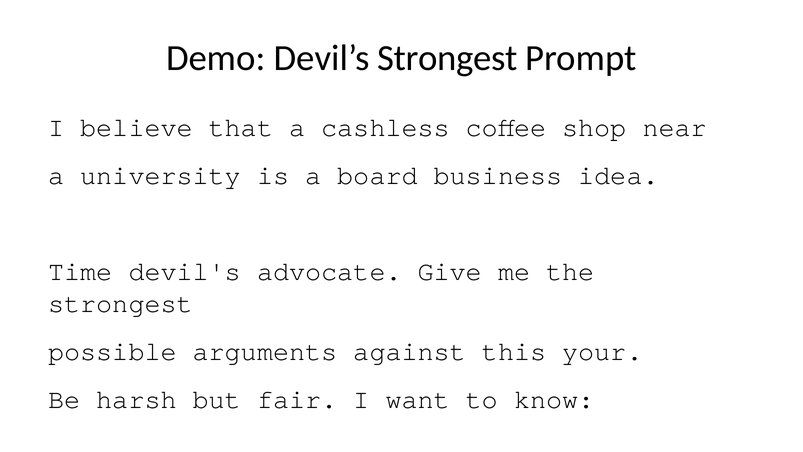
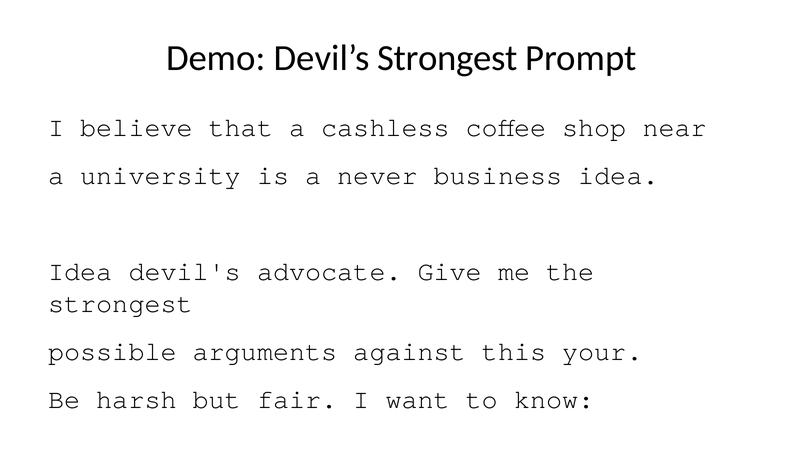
board: board -> never (378, 175)
Time: Time -> Idea (80, 271)
